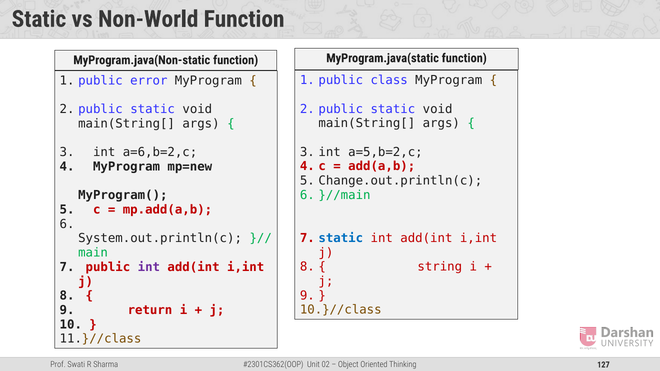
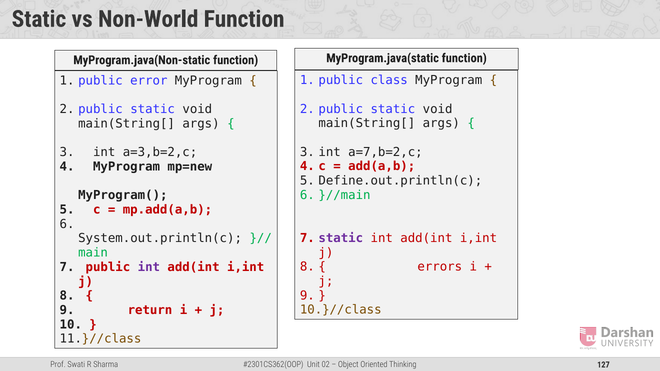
a=5,b=2,c: a=5,b=2,c -> a=7,b=2,c (385, 152)
a=6,b=2,c: a=6,b=2,c -> a=3,b=2,c (160, 152)
Change.out.println(c: Change.out.println(c -> Define.out.println(c (400, 181)
static colour: blue -> purple (341, 238)
string: string -> errors (440, 267)
